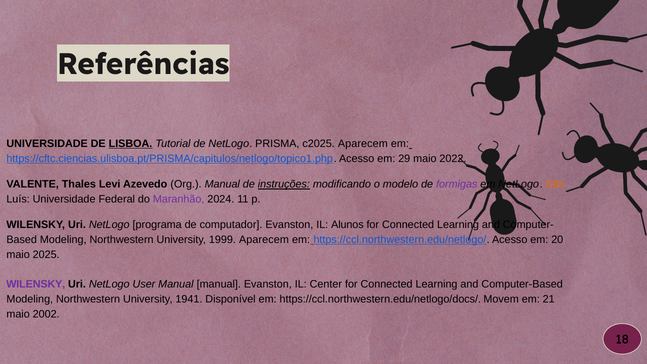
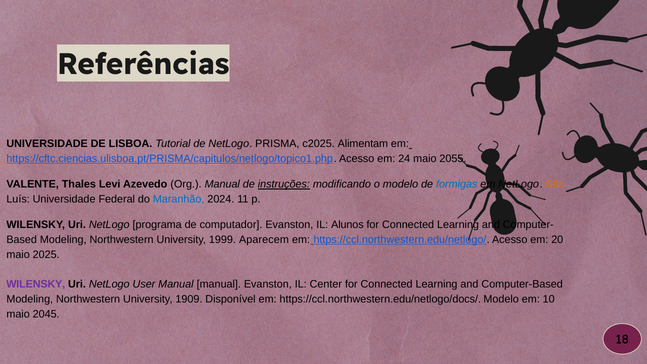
LISBOA underline: present -> none (131, 144)
c2025 Aparecem: Aparecem -> Alimentam (363, 144)
29: 29 -> 24 (404, 159)
2022: 2022 -> 2055 (453, 159)
formigas colour: purple -> blue (457, 184)
Maranhão colour: purple -> blue (179, 199)
1941: 1941 -> 1909 (189, 299)
https://ccl.northwestern.edu/netlogo/docs/ Movem: Movem -> Modelo (501, 299)
21: 21 -> 10 (549, 299)
2002: 2002 -> 2045 (46, 314)
